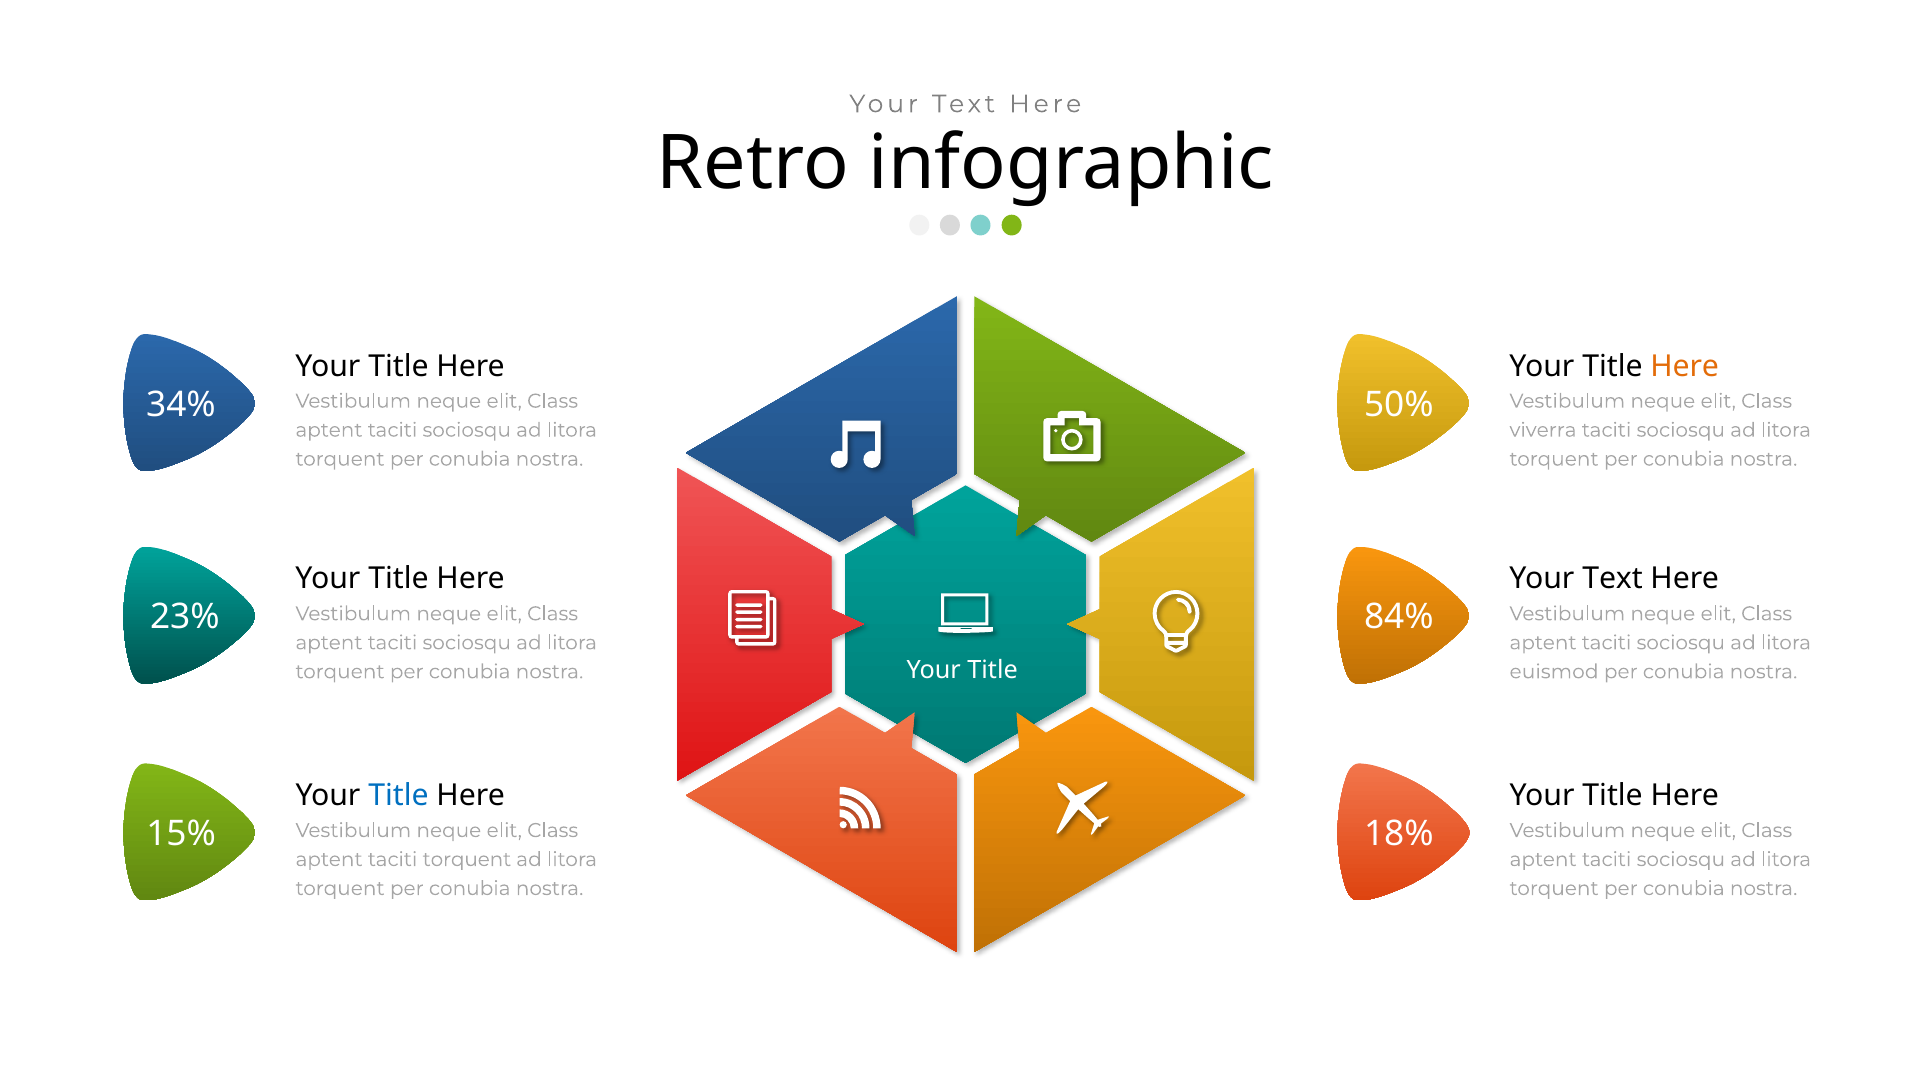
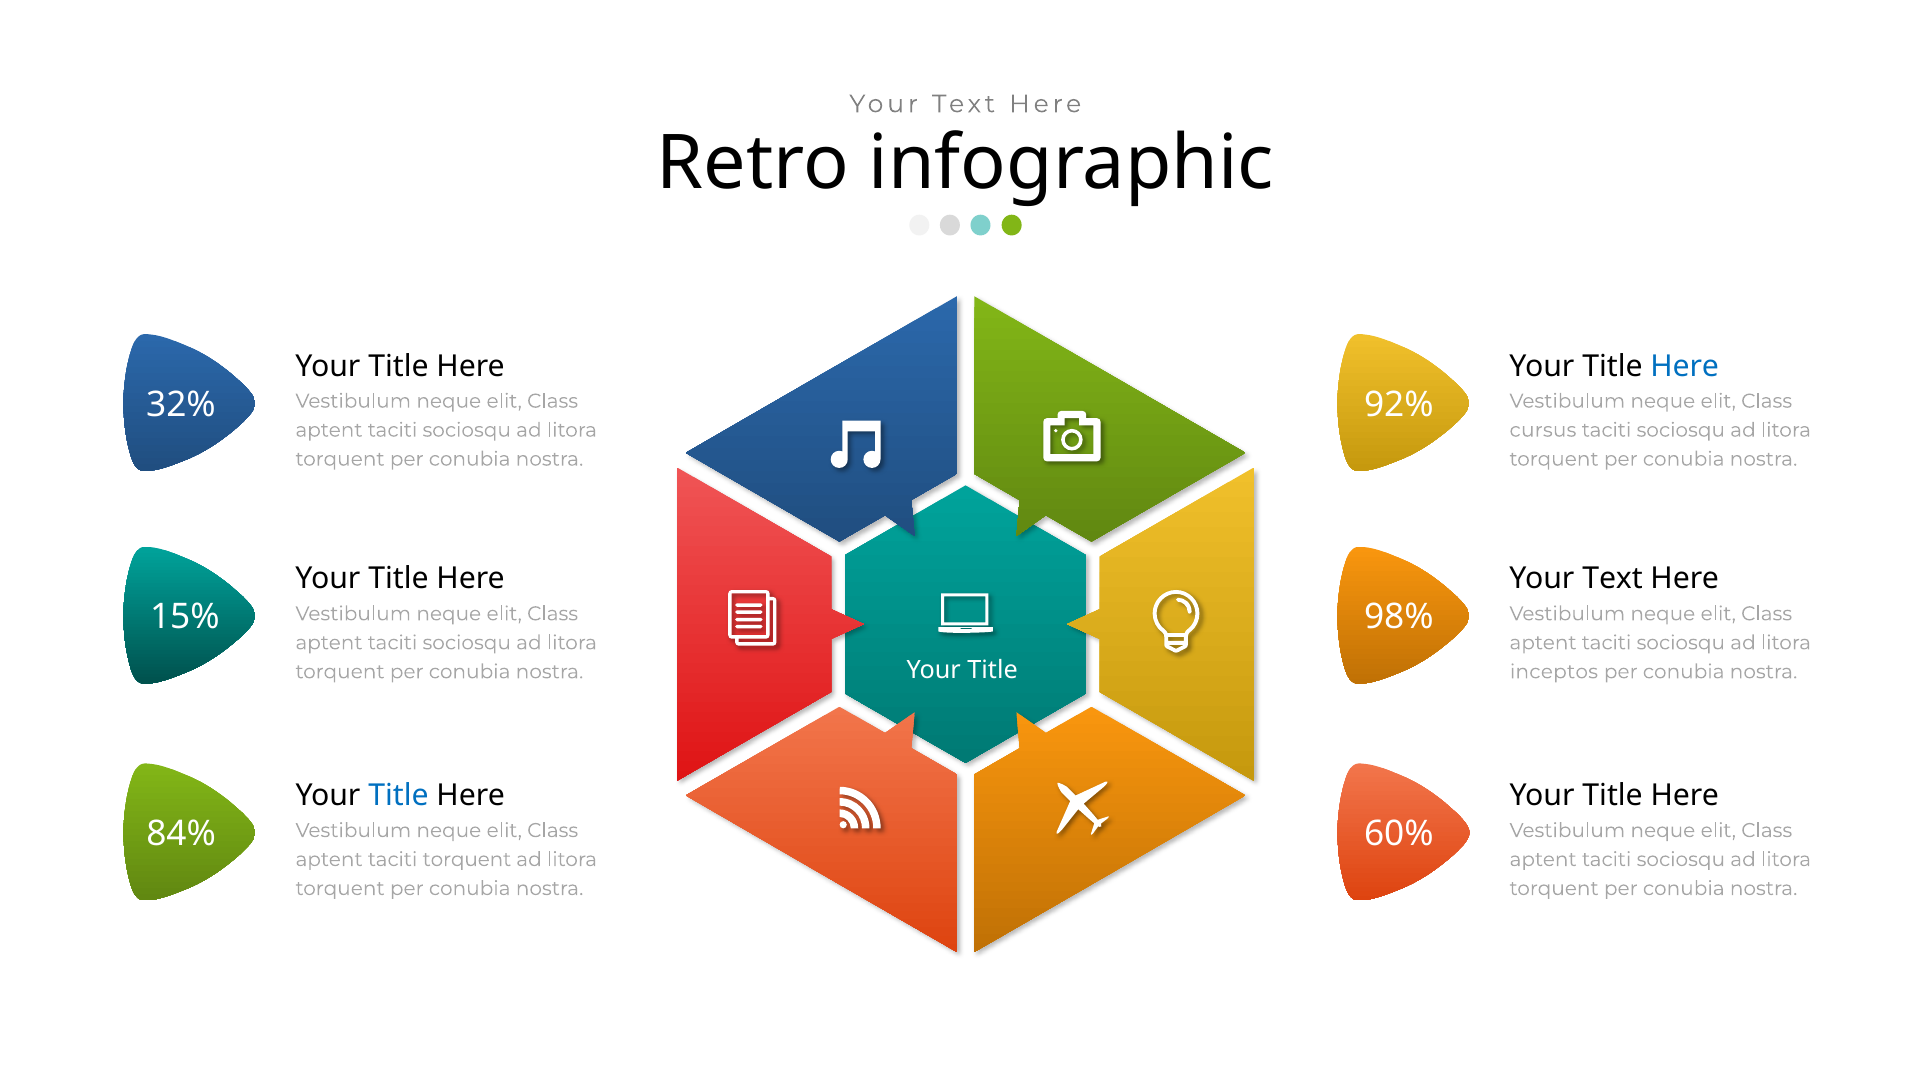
Here colour: orange -> blue (1685, 366)
34%: 34% -> 32% (181, 405)
50%: 50% -> 92% (1399, 405)
viverra: viverra -> cursus (1543, 430)
23%: 23% -> 15% (185, 617)
84%: 84% -> 98% (1399, 617)
euismod: euismod -> inceptos (1554, 672)
15%: 15% -> 84% (181, 834)
18%: 18% -> 60% (1399, 834)
